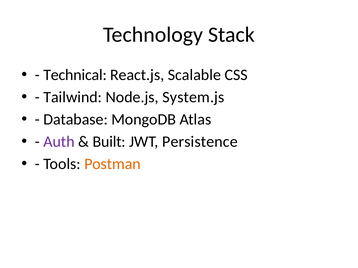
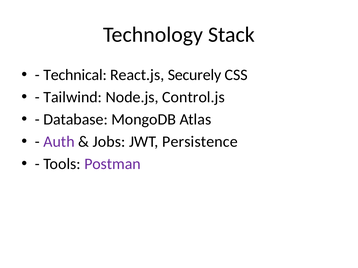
Scalable: Scalable -> Securely (195, 75)
System.js: System.js -> Control.js (193, 97)
Built: Built -> Jobs (109, 142)
Postman colour: orange -> purple (112, 164)
